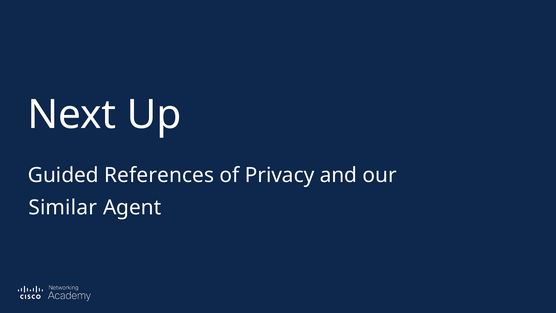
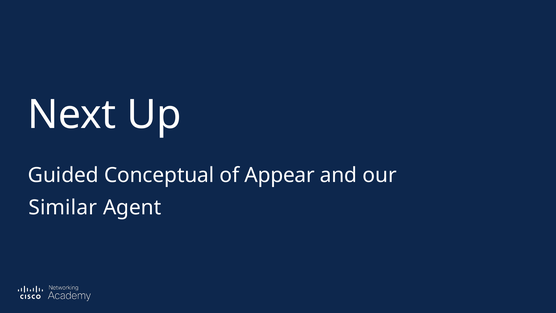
References: References -> Conceptual (159, 175)
Privacy: Privacy -> Appear (280, 175)
